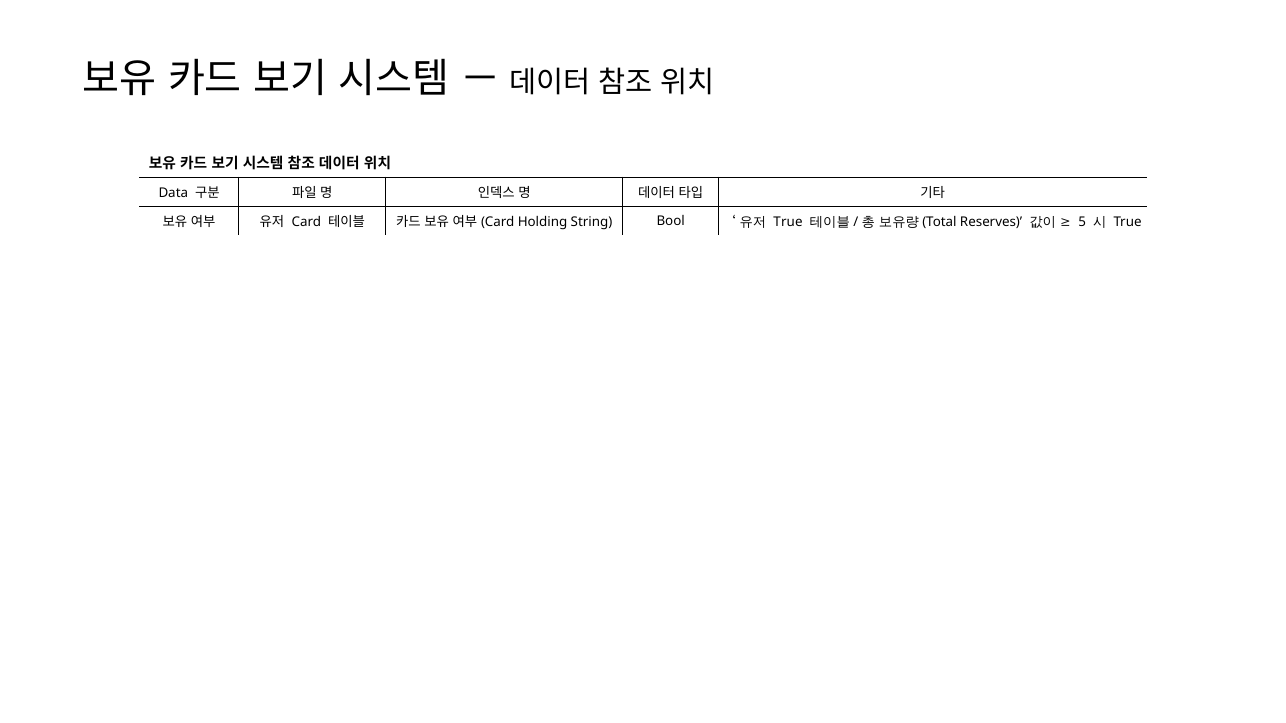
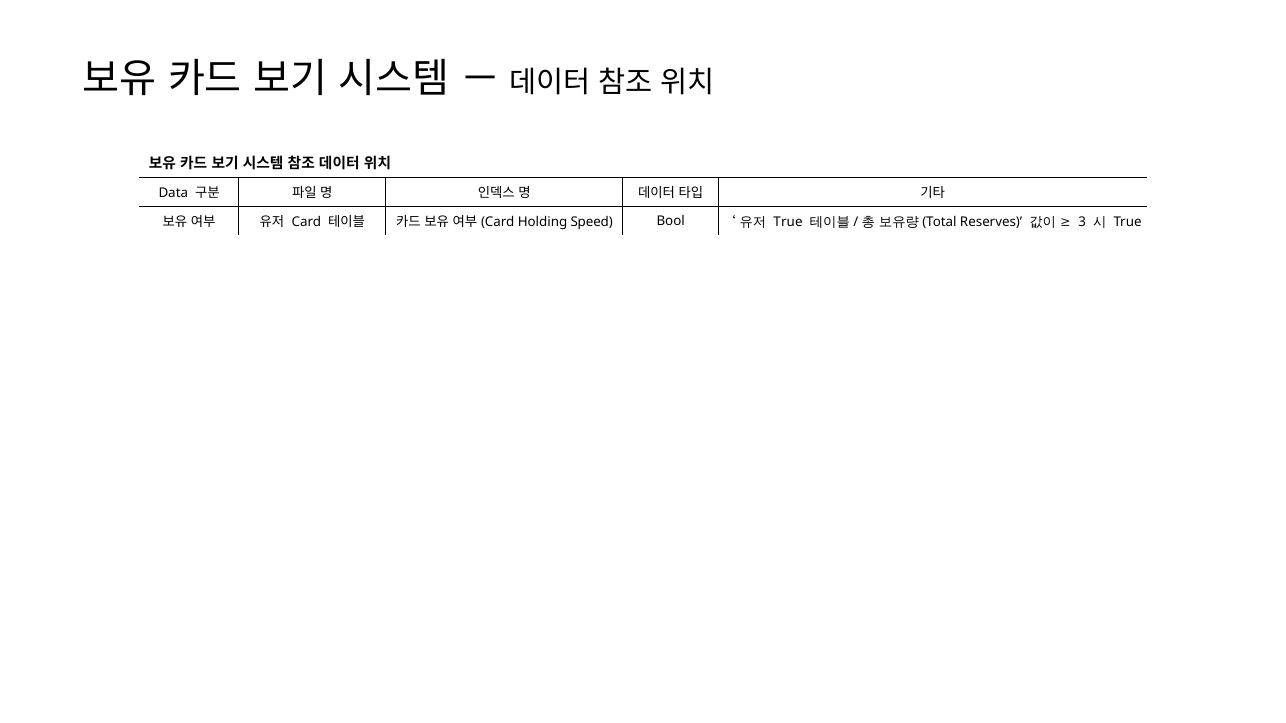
String: String -> Speed (592, 222)
5: 5 -> 3 (1082, 222)
